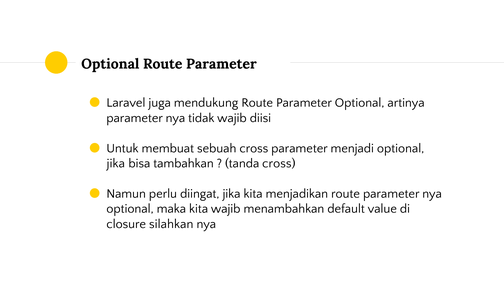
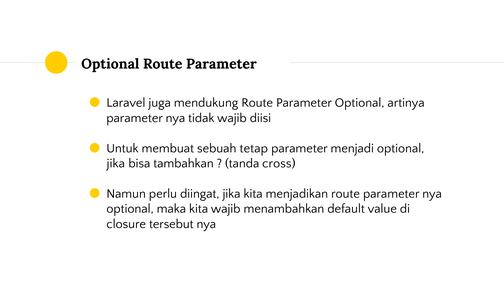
sebuah cross: cross -> tetap (254, 148)
silahkan: silahkan -> tersebut (171, 224)
